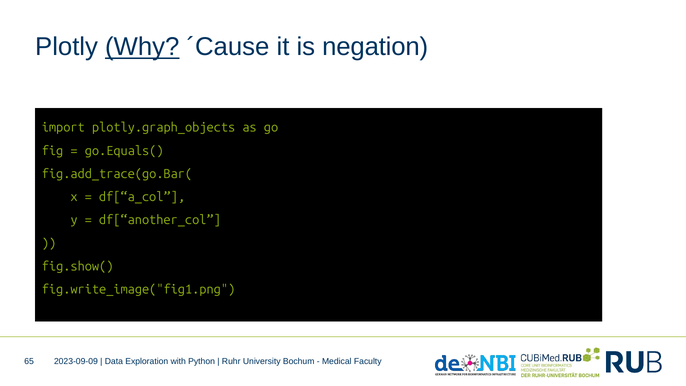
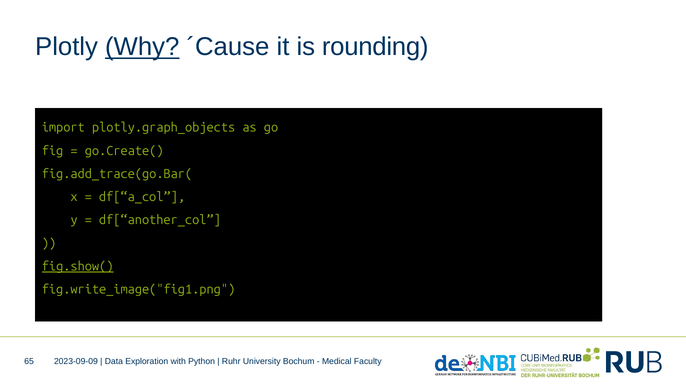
negation: negation -> rounding (375, 47)
go.Equals(: go.Equals( -> go.Create( (124, 151)
fig.show( underline: none -> present (78, 266)
